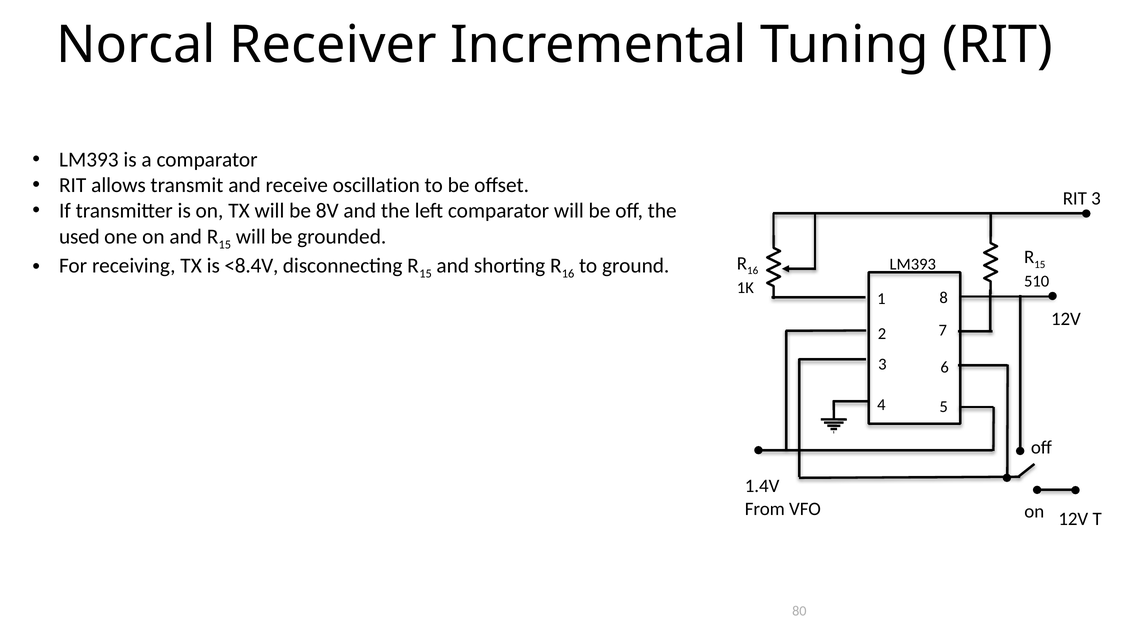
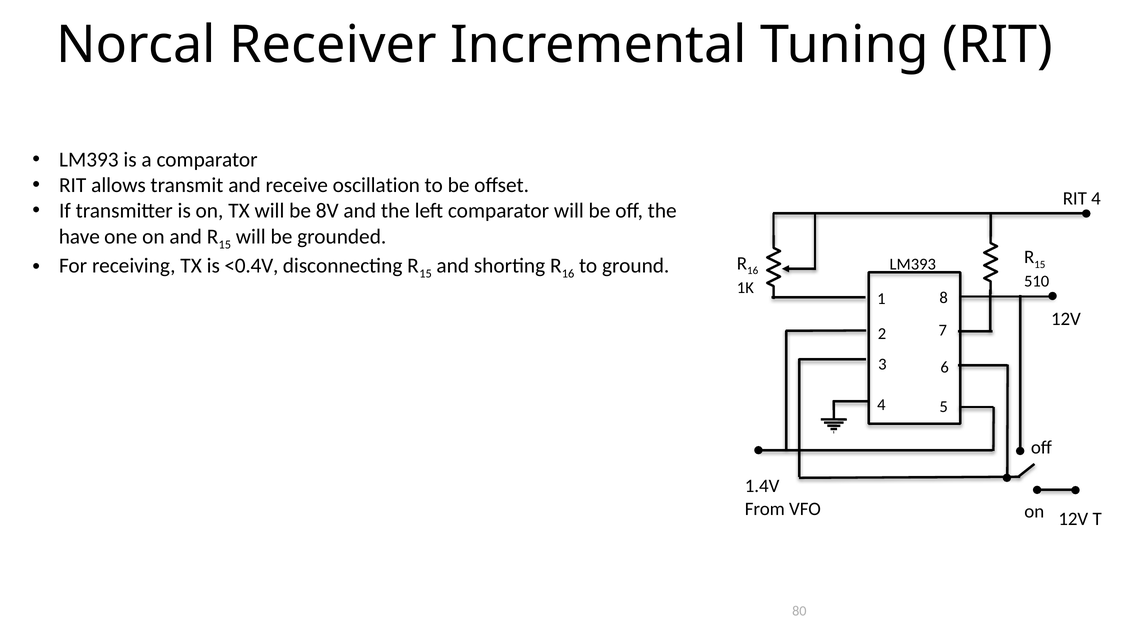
RIT 3: 3 -> 4 (1096, 198)
used: used -> have (79, 237)
<8.4V: <8.4V -> <0.4V (251, 266)
